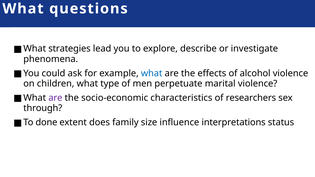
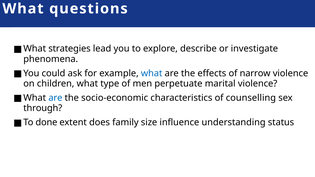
alcohol: alcohol -> narrow (255, 73)
are colour: purple -> blue (55, 98)
researchers: researchers -> counselling (251, 98)
interpretations: interpretations -> understanding (234, 123)
